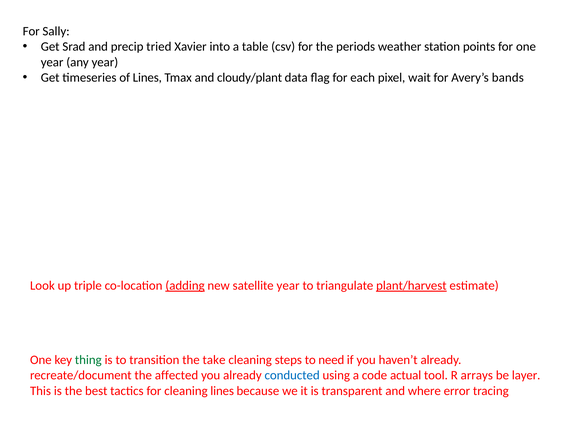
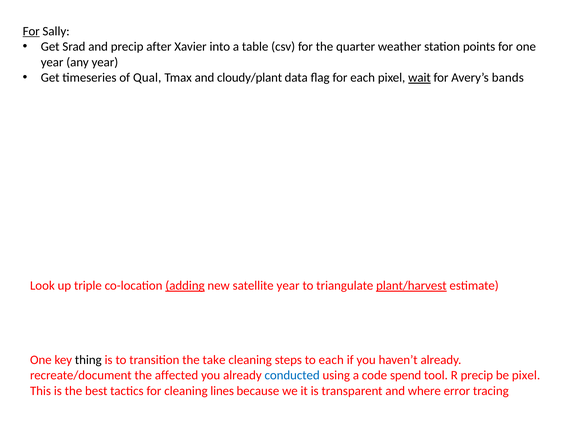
For underline: none -> present (31, 31)
tried: tried -> after (159, 47)
periods: periods -> quarter (356, 47)
of Lines: Lines -> Qual (147, 78)
wait underline: none -> present (419, 78)
thing colour: green -> black (88, 360)
to need: need -> each (331, 360)
actual: actual -> spend (406, 375)
R arrays: arrays -> precip (477, 375)
be layer: layer -> pixel (526, 375)
